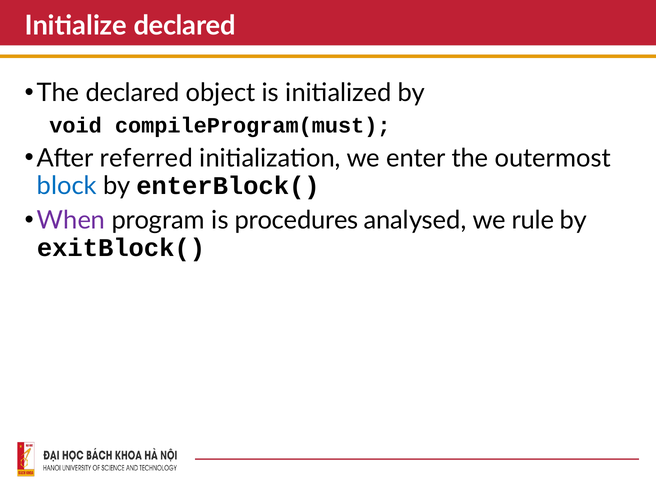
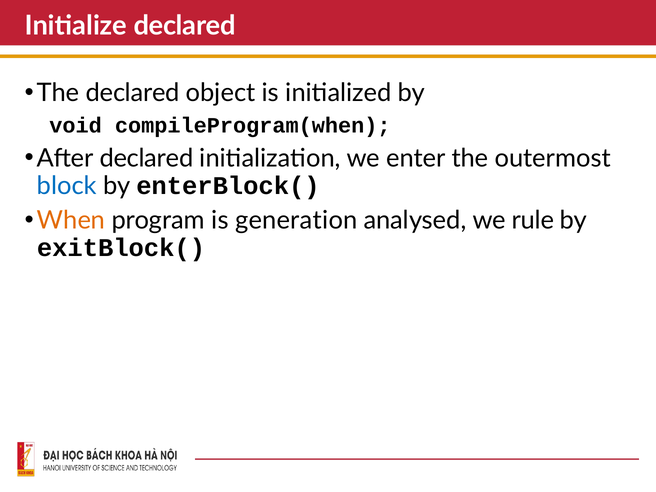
compileProgram(must: compileProgram(must -> compileProgram(when (253, 125)
After referred: referred -> declared (147, 158)
When colour: purple -> orange (71, 220)
procedures: procedures -> generation (296, 220)
